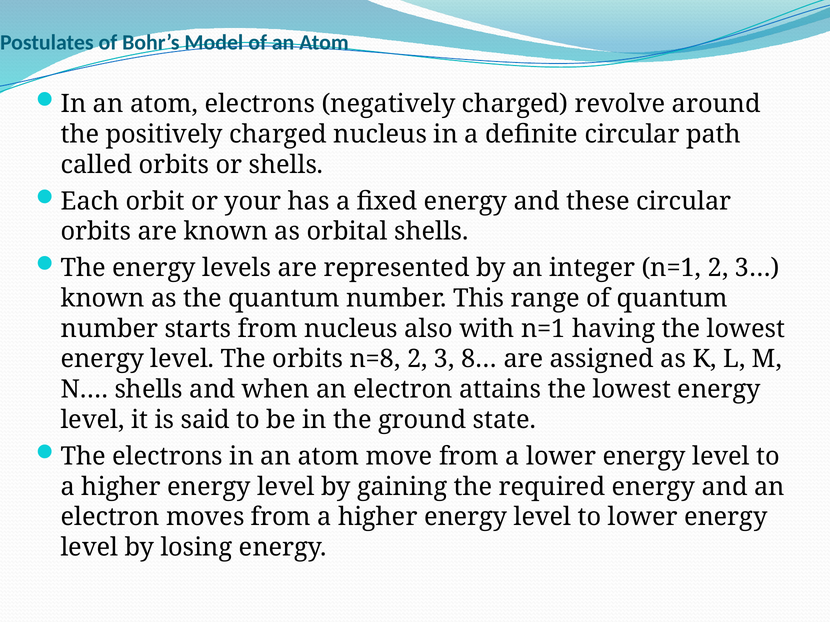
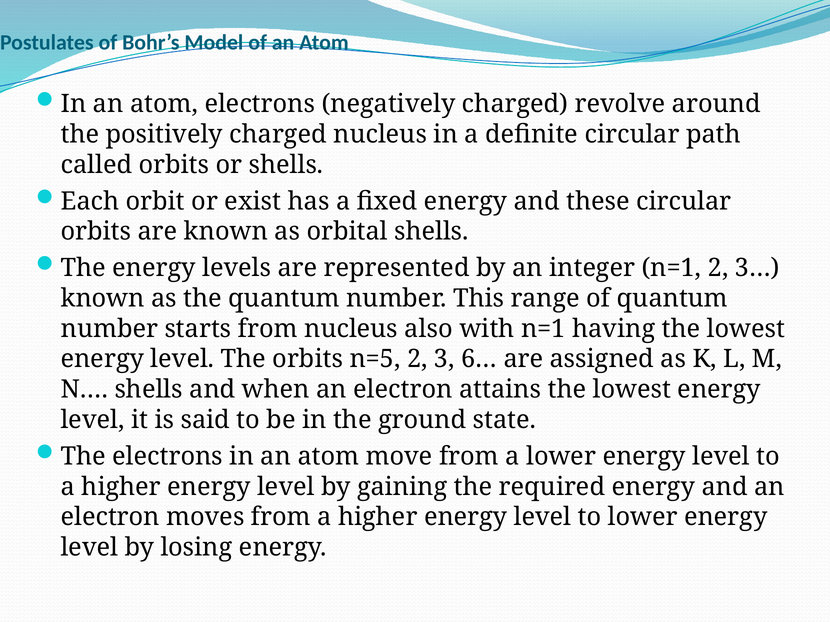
your: your -> exist (253, 201)
n=8: n=8 -> n=5 (375, 359)
8…: 8… -> 6… (479, 359)
